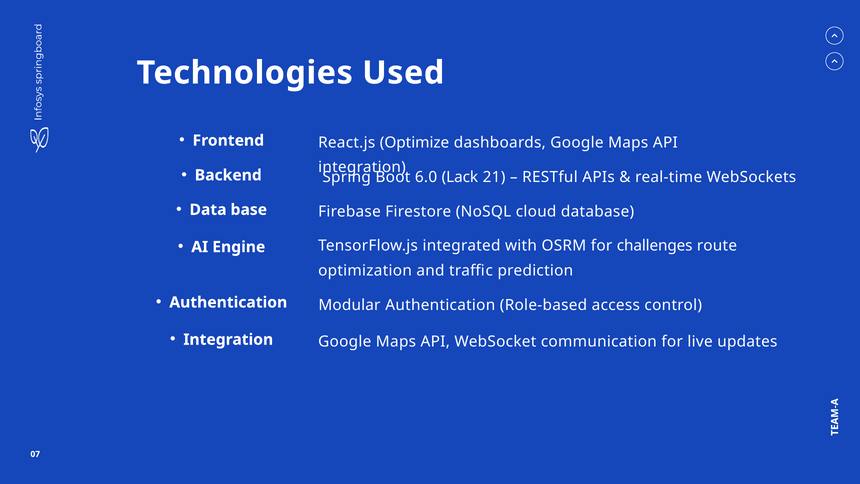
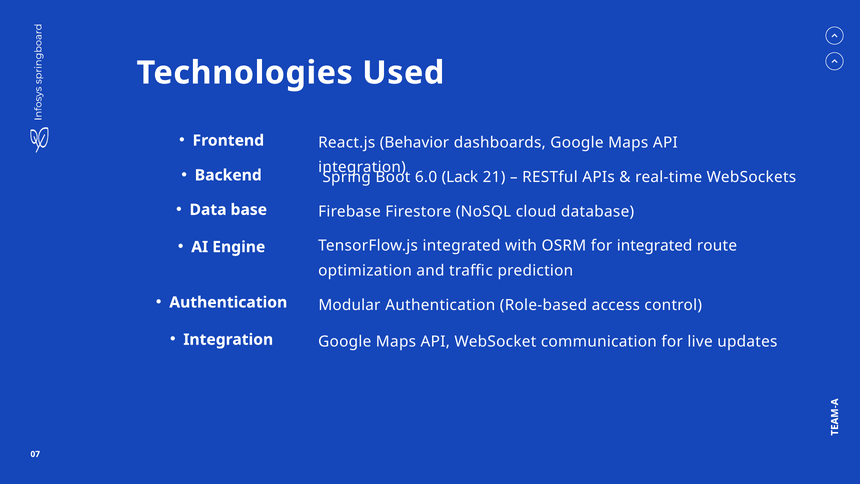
Optimize: Optimize -> Behavior (414, 142)
for challenges: challenges -> integrated (655, 246)
